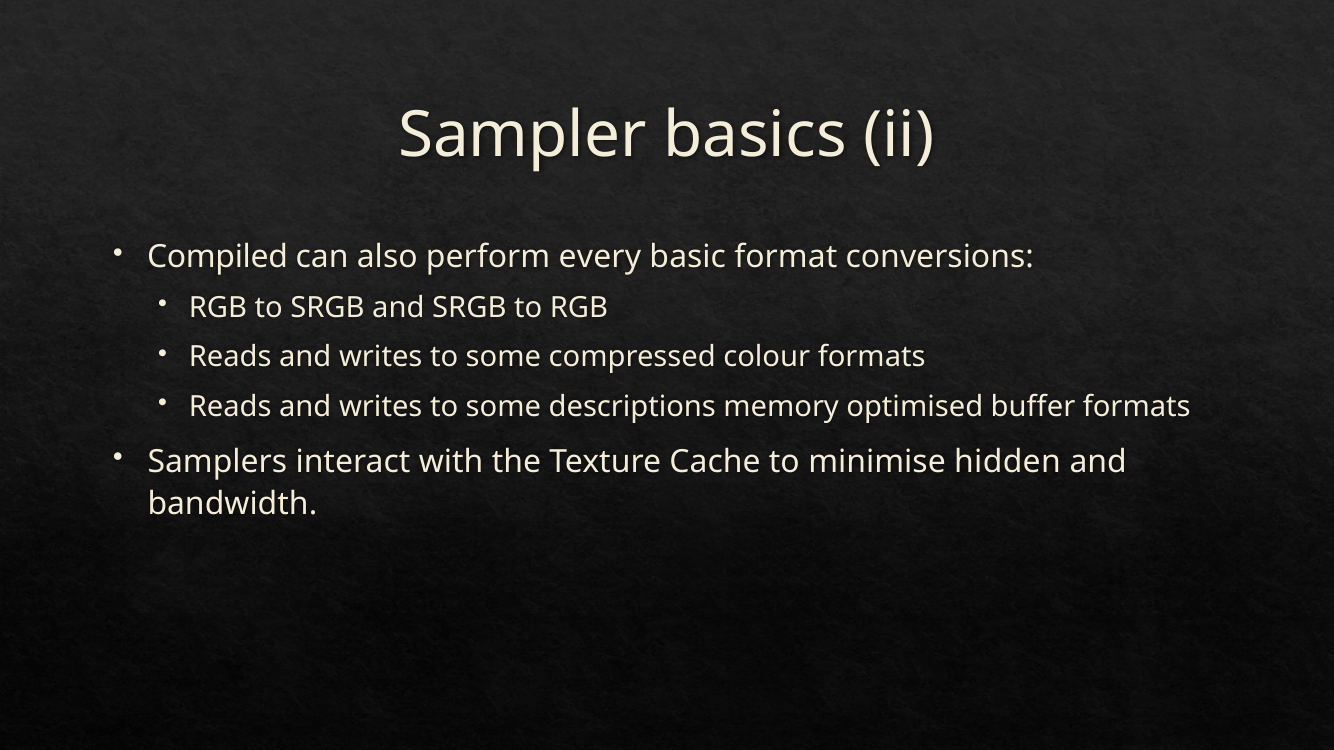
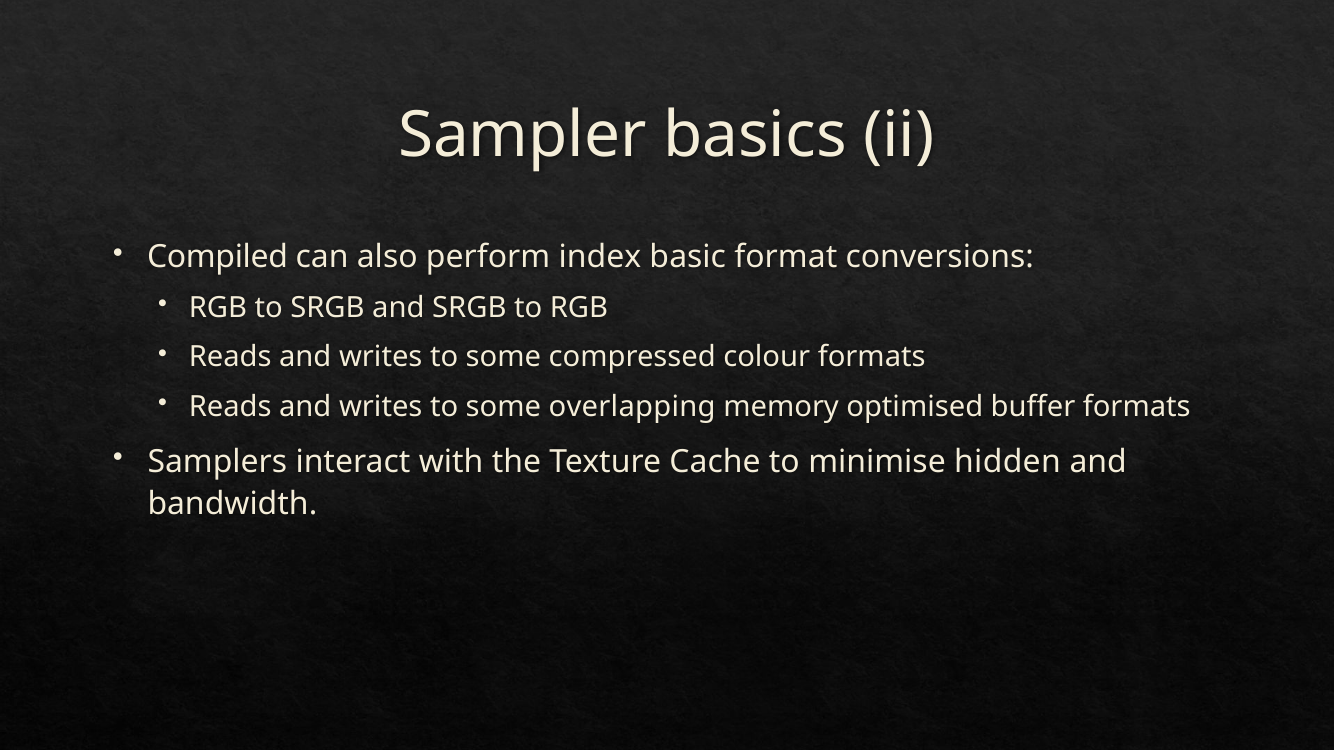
every: every -> index (600, 258)
descriptions: descriptions -> overlapping (632, 407)
